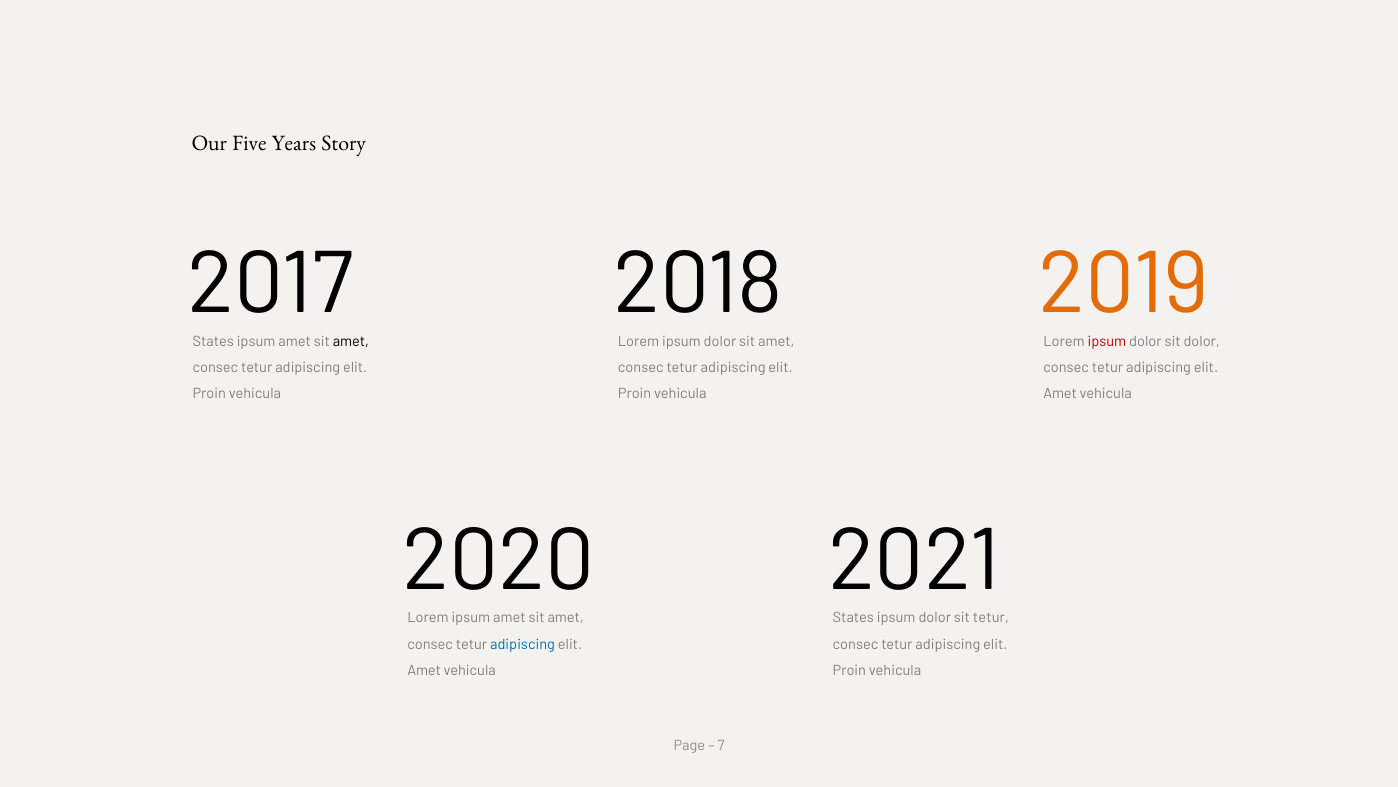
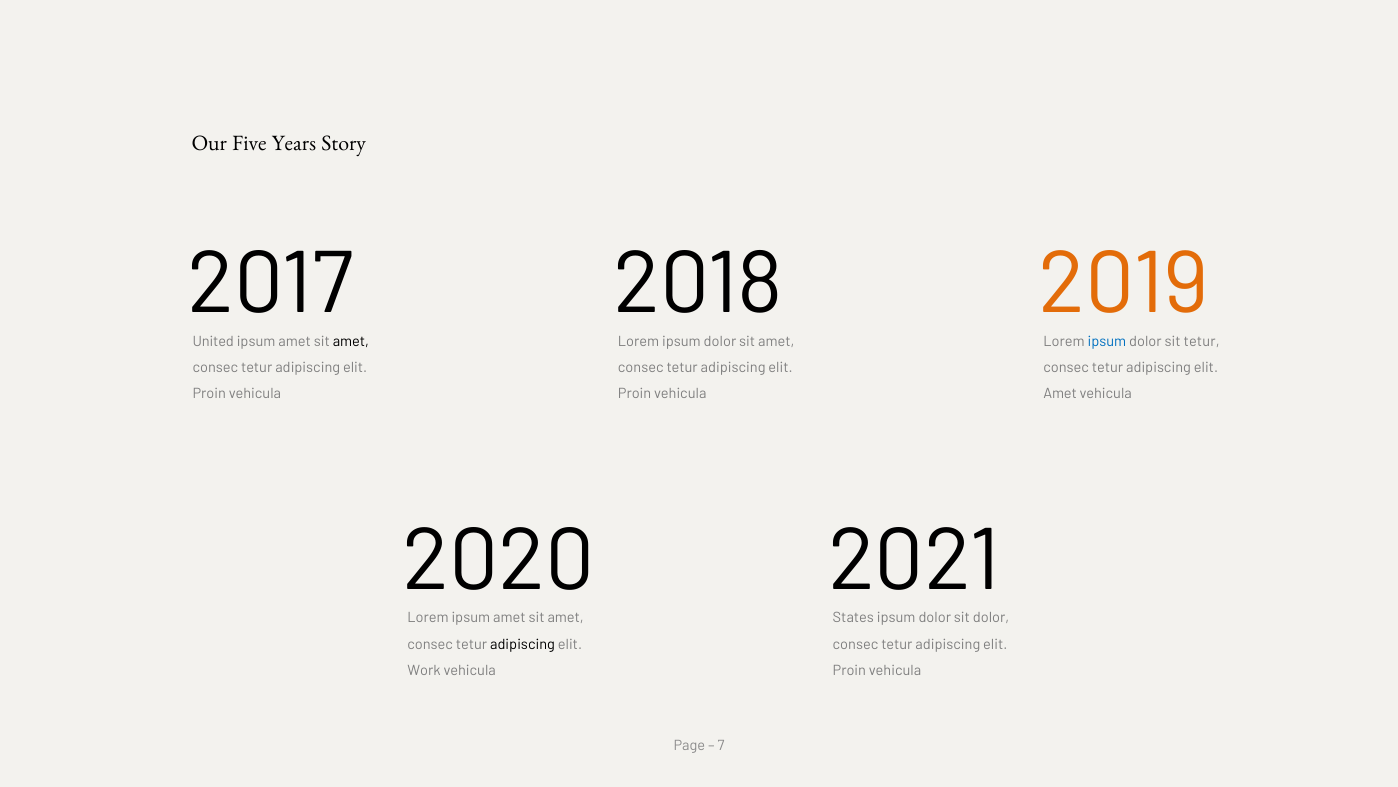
States: States -> United (213, 341)
ipsum colour: red -> blue (1107, 341)
sit dolor: dolor -> tetur (1202, 341)
sit tetur: tetur -> dolor (991, 618)
adipiscing colour: blue -> black (523, 644)
Amet: Amet -> Work (424, 670)
